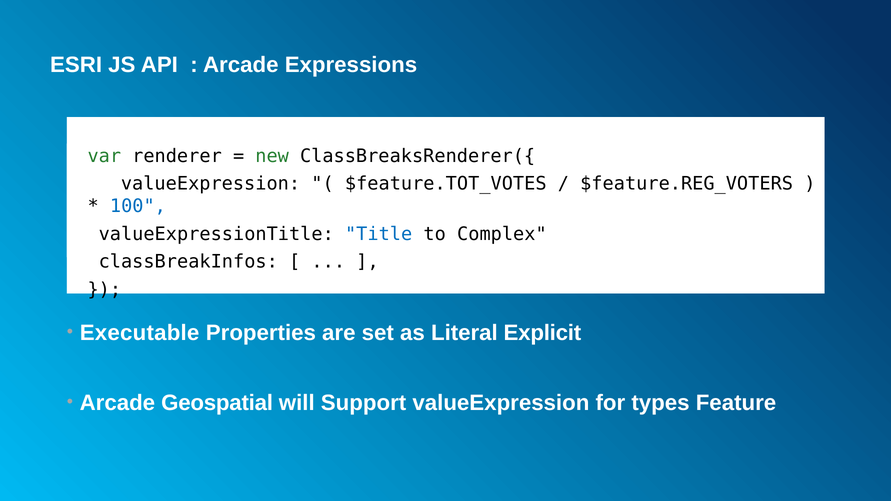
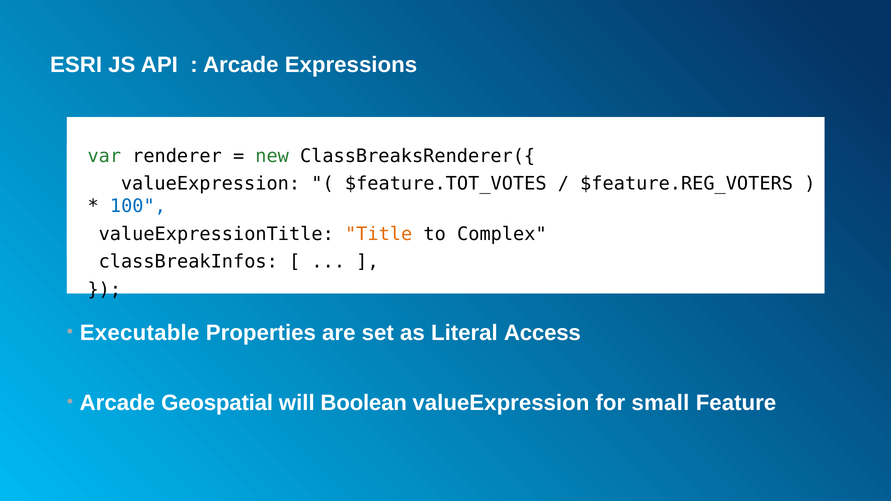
Title colour: blue -> orange (379, 234)
Explicit: Explicit -> Access (542, 333)
Support: Support -> Boolean (364, 403)
types: types -> small (660, 403)
